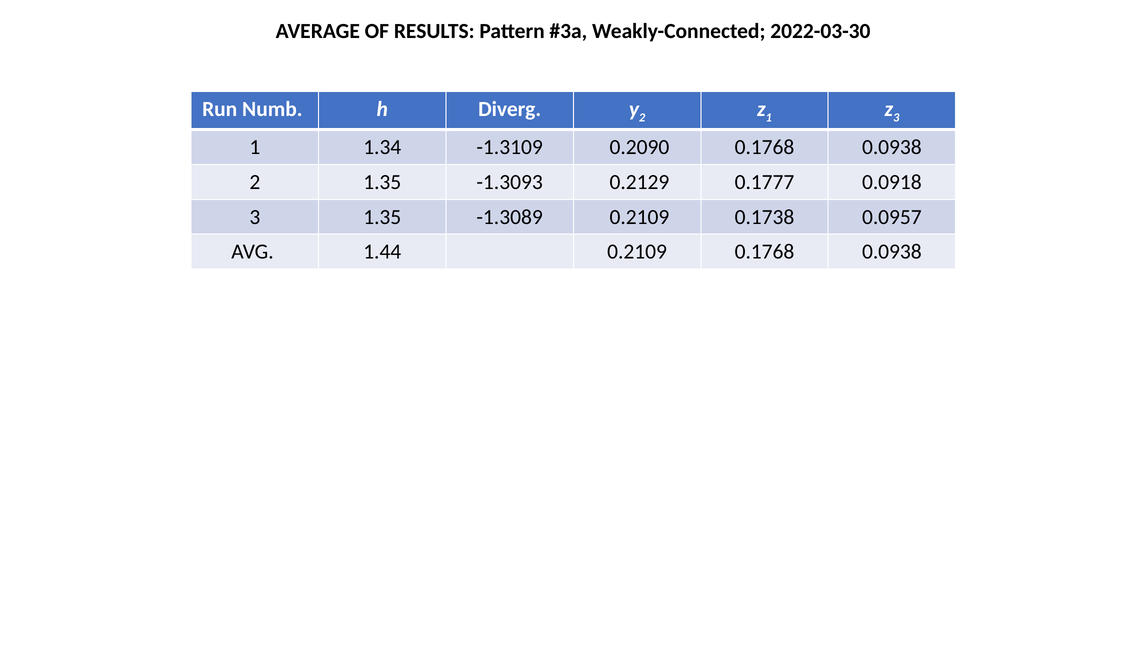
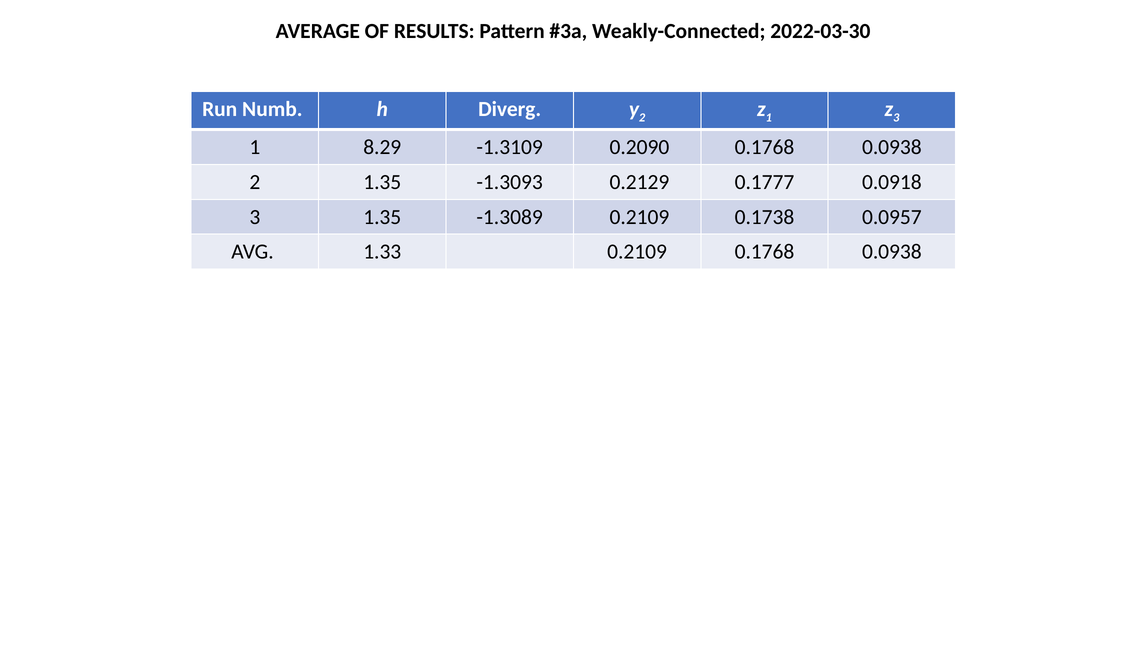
1.34: 1.34 -> 8.29 (382, 147)
1.44: 1.44 -> 1.33 (382, 252)
